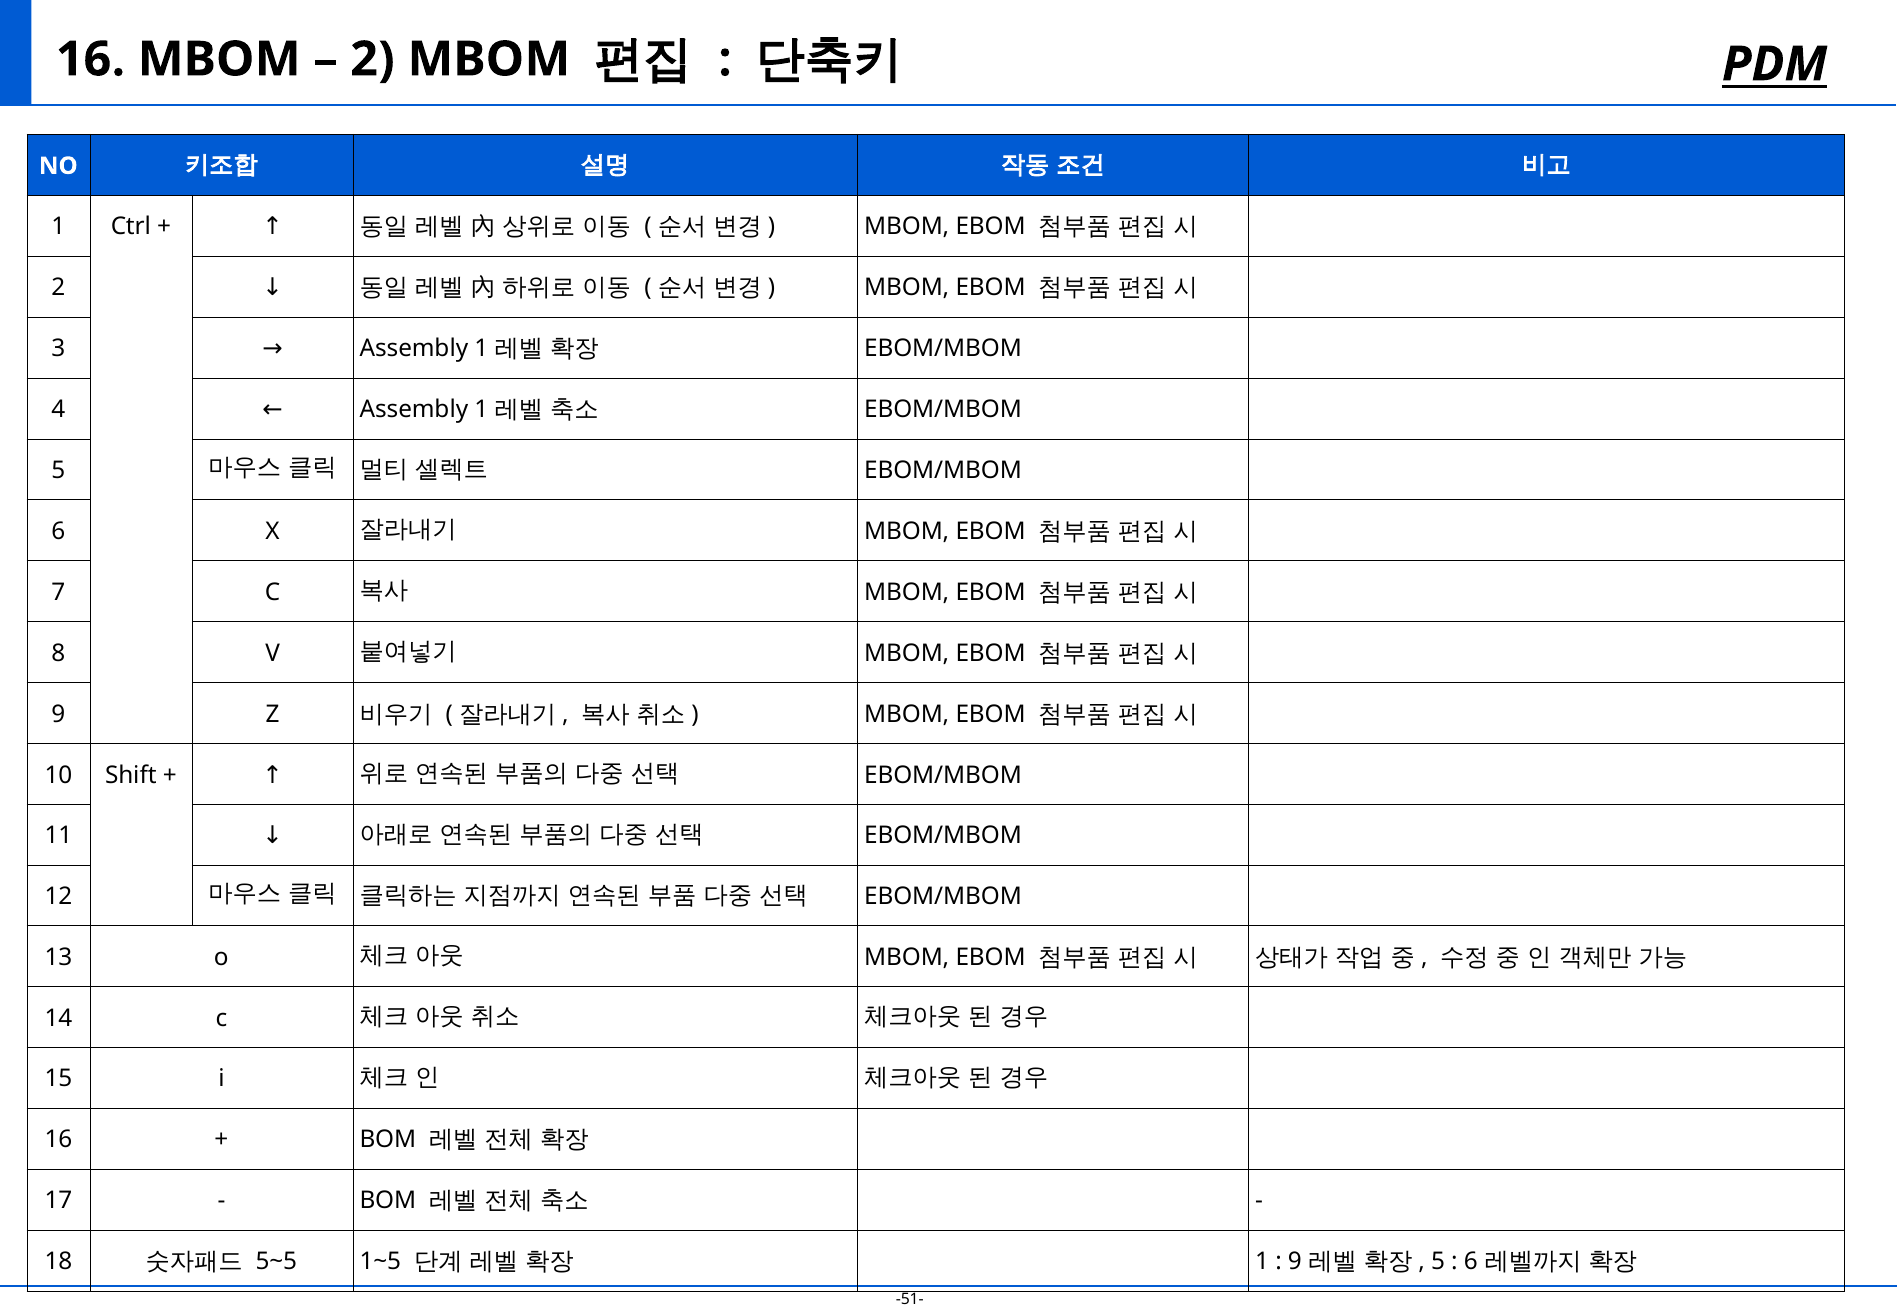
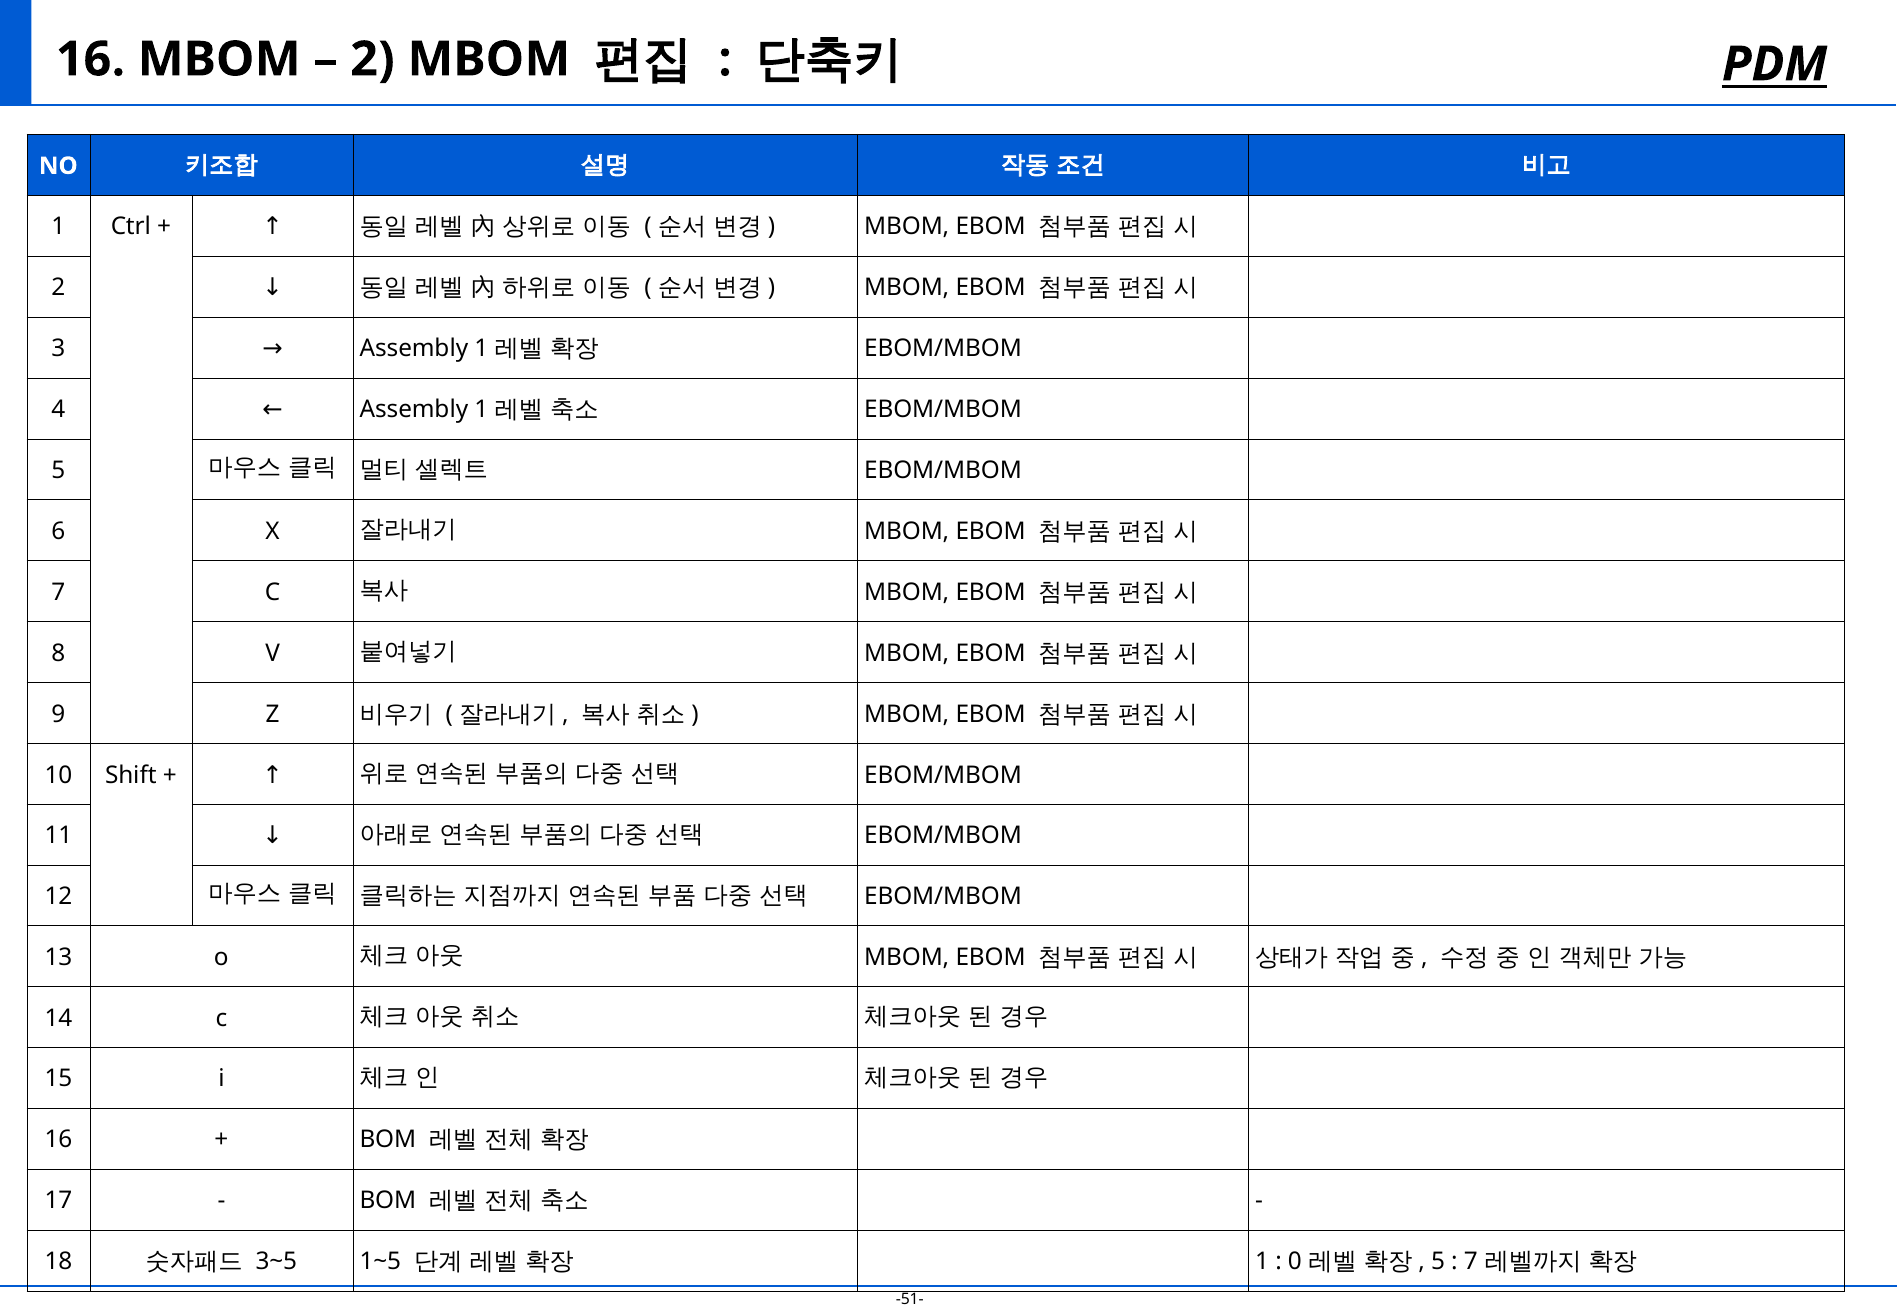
5~5: 5~5 -> 3~5 (276, 1261)
9: 9 -> 0 (1295, 1261)
6: 6 -> 7 (1471, 1261)
